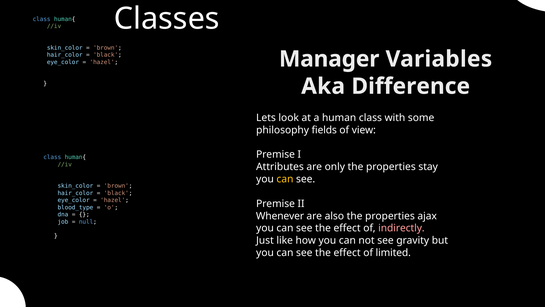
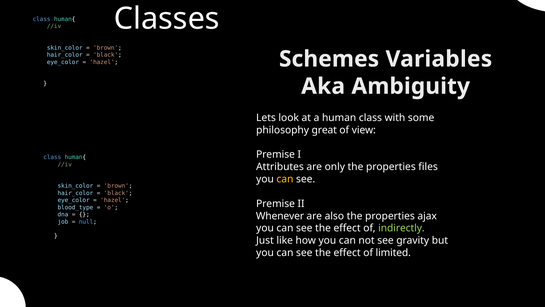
Manager: Manager -> Schemes (329, 59)
Difference: Difference -> Ambiguity (411, 86)
fields: fields -> great (324, 130)
stay: stay -> files (428, 167)
indirectly colour: pink -> light green (401, 228)
